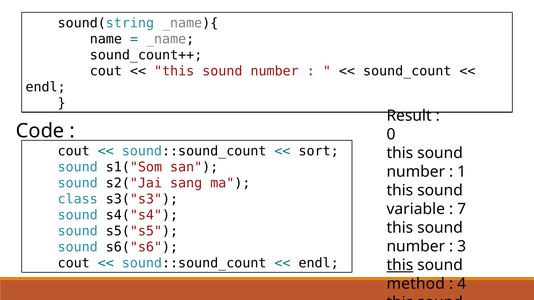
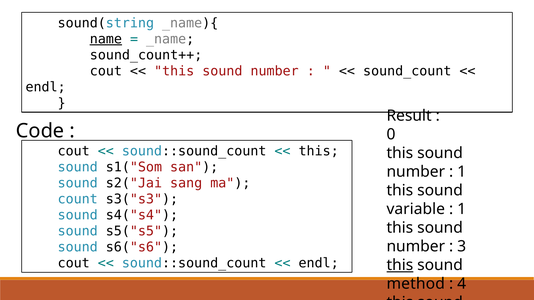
name underline: none -> present (106, 39)
sort: sort -> this (319, 151)
class: class -> count (78, 199)
7: 7 -> 1 (462, 209)
